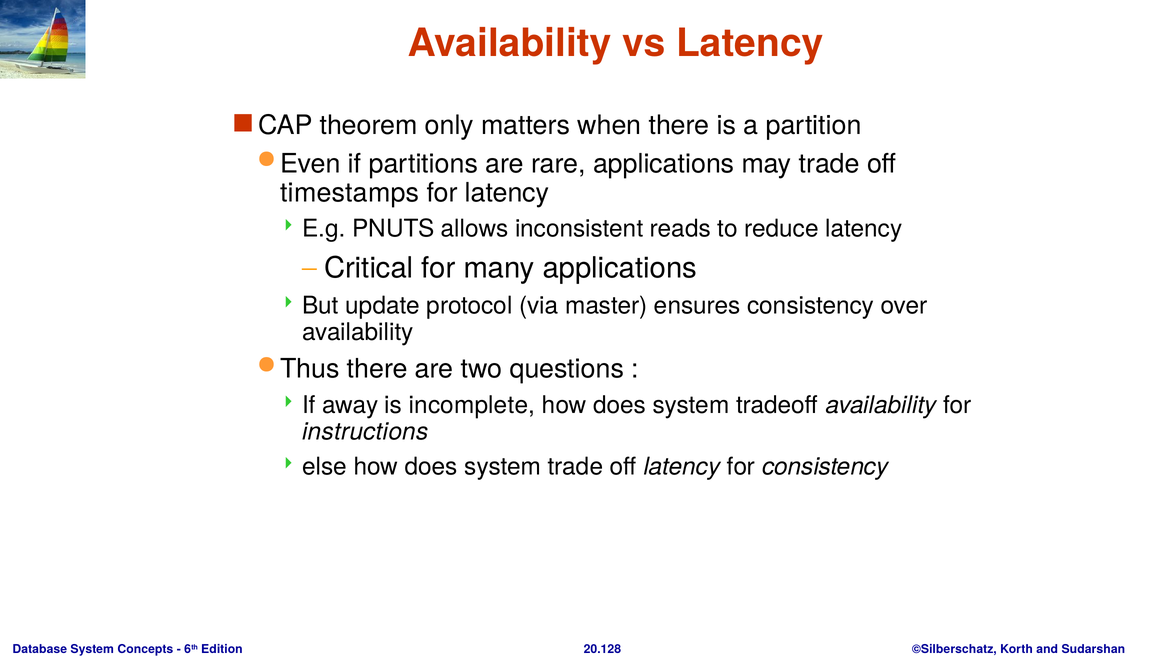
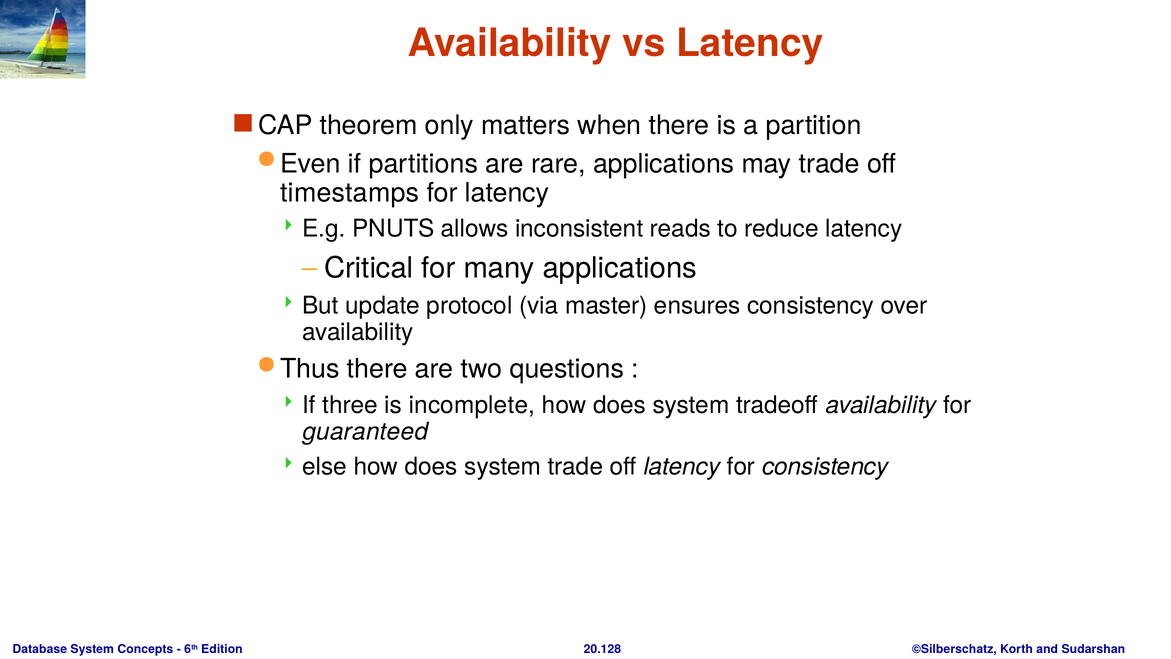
away: away -> three (350, 405)
instructions: instructions -> guaranteed (365, 431)
